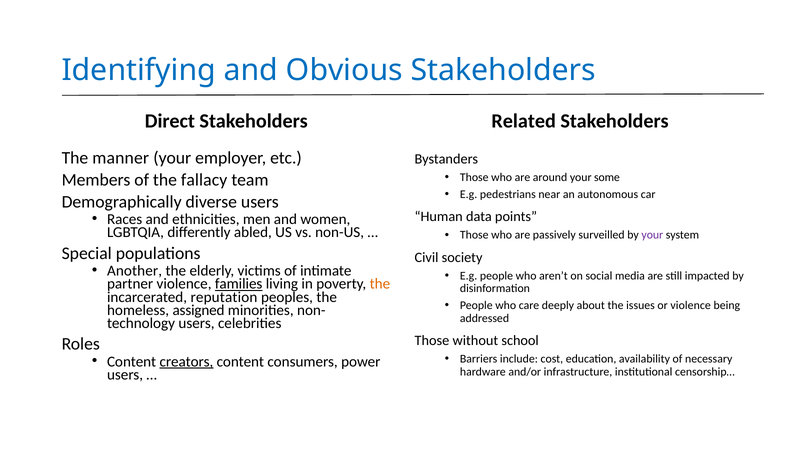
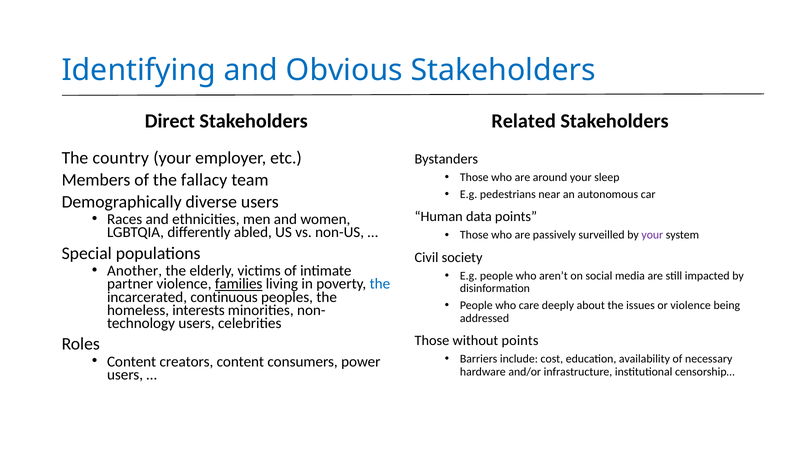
manner: manner -> country (121, 158)
some: some -> sleep (607, 177)
the colour: orange -> blue (380, 284)
reputation: reputation -> continuous (224, 297)
assigned: assigned -> interests (199, 310)
without school: school -> points (520, 341)
creators underline: present -> none (186, 362)
